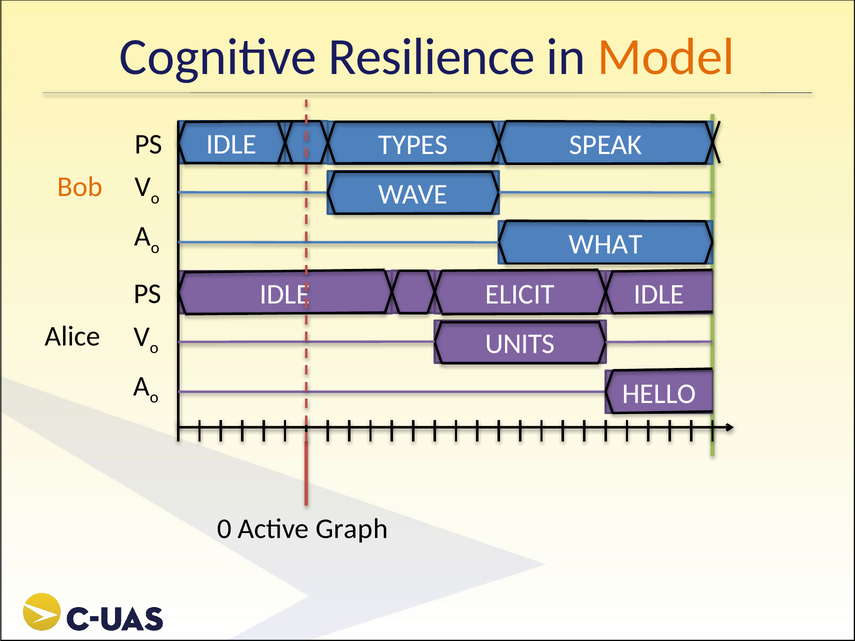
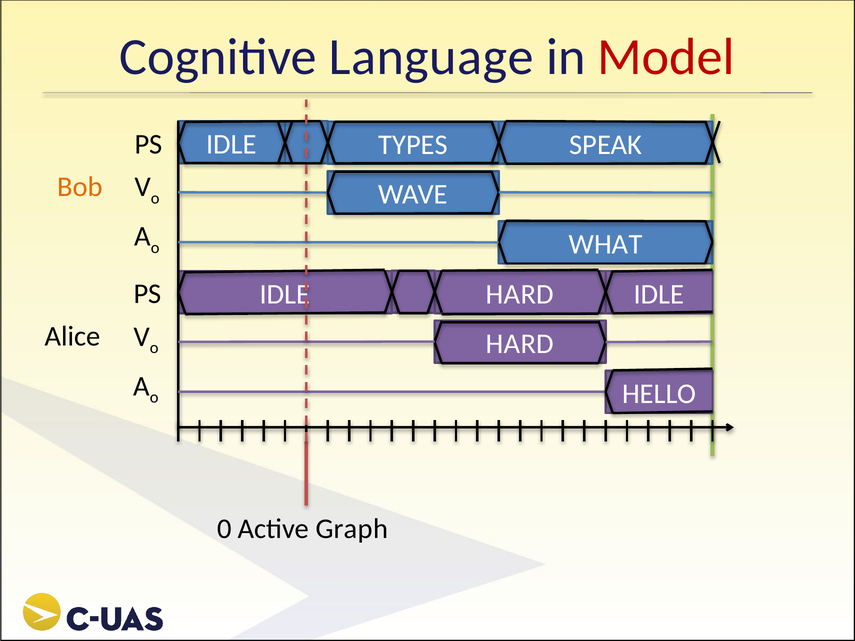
Resilience: Resilience -> Language (431, 57)
Model colour: orange -> red (666, 57)
ELICIT: ELICIT -> HARD (520, 294)
UNITS: UNITS -> HARD (520, 344)
